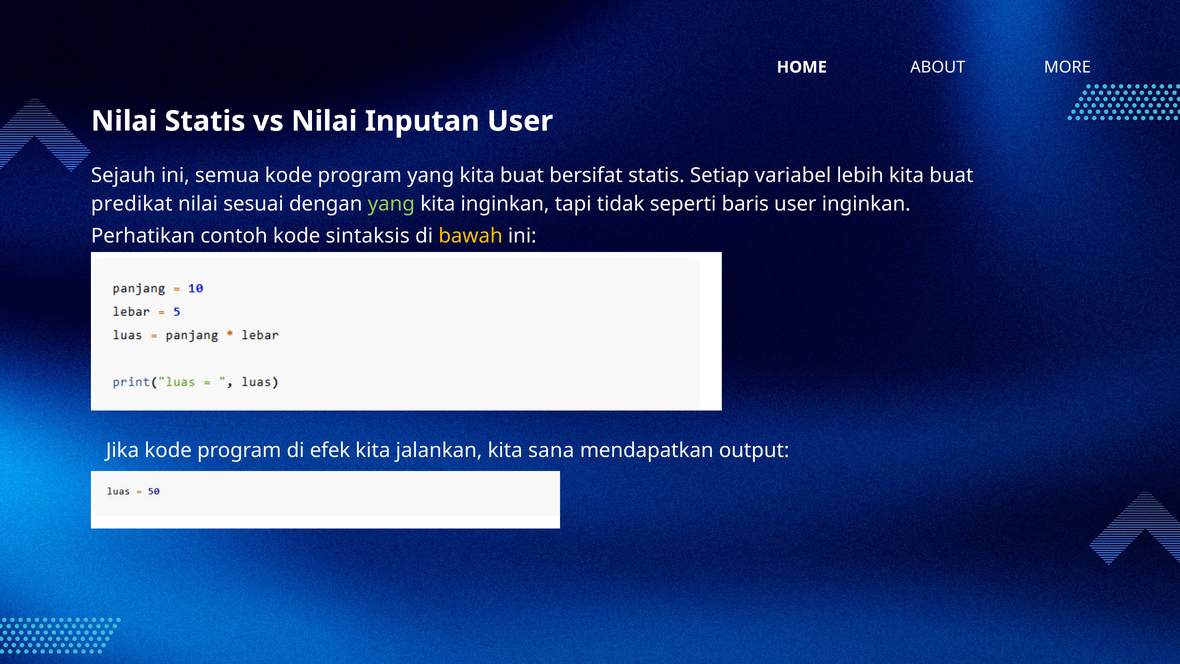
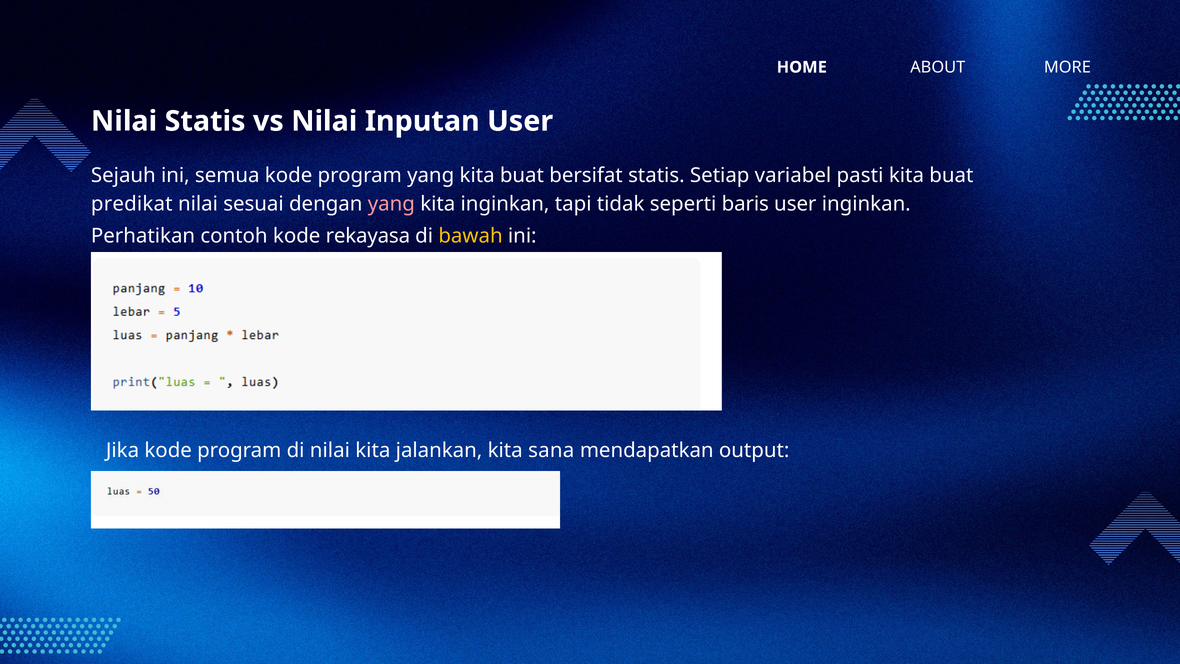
lebih: lebih -> pasti (860, 175)
yang colour: light green -> pink (391, 204)
sintaksis: sintaksis -> rekayasa (368, 236)
di efek: efek -> nilai (330, 450)
